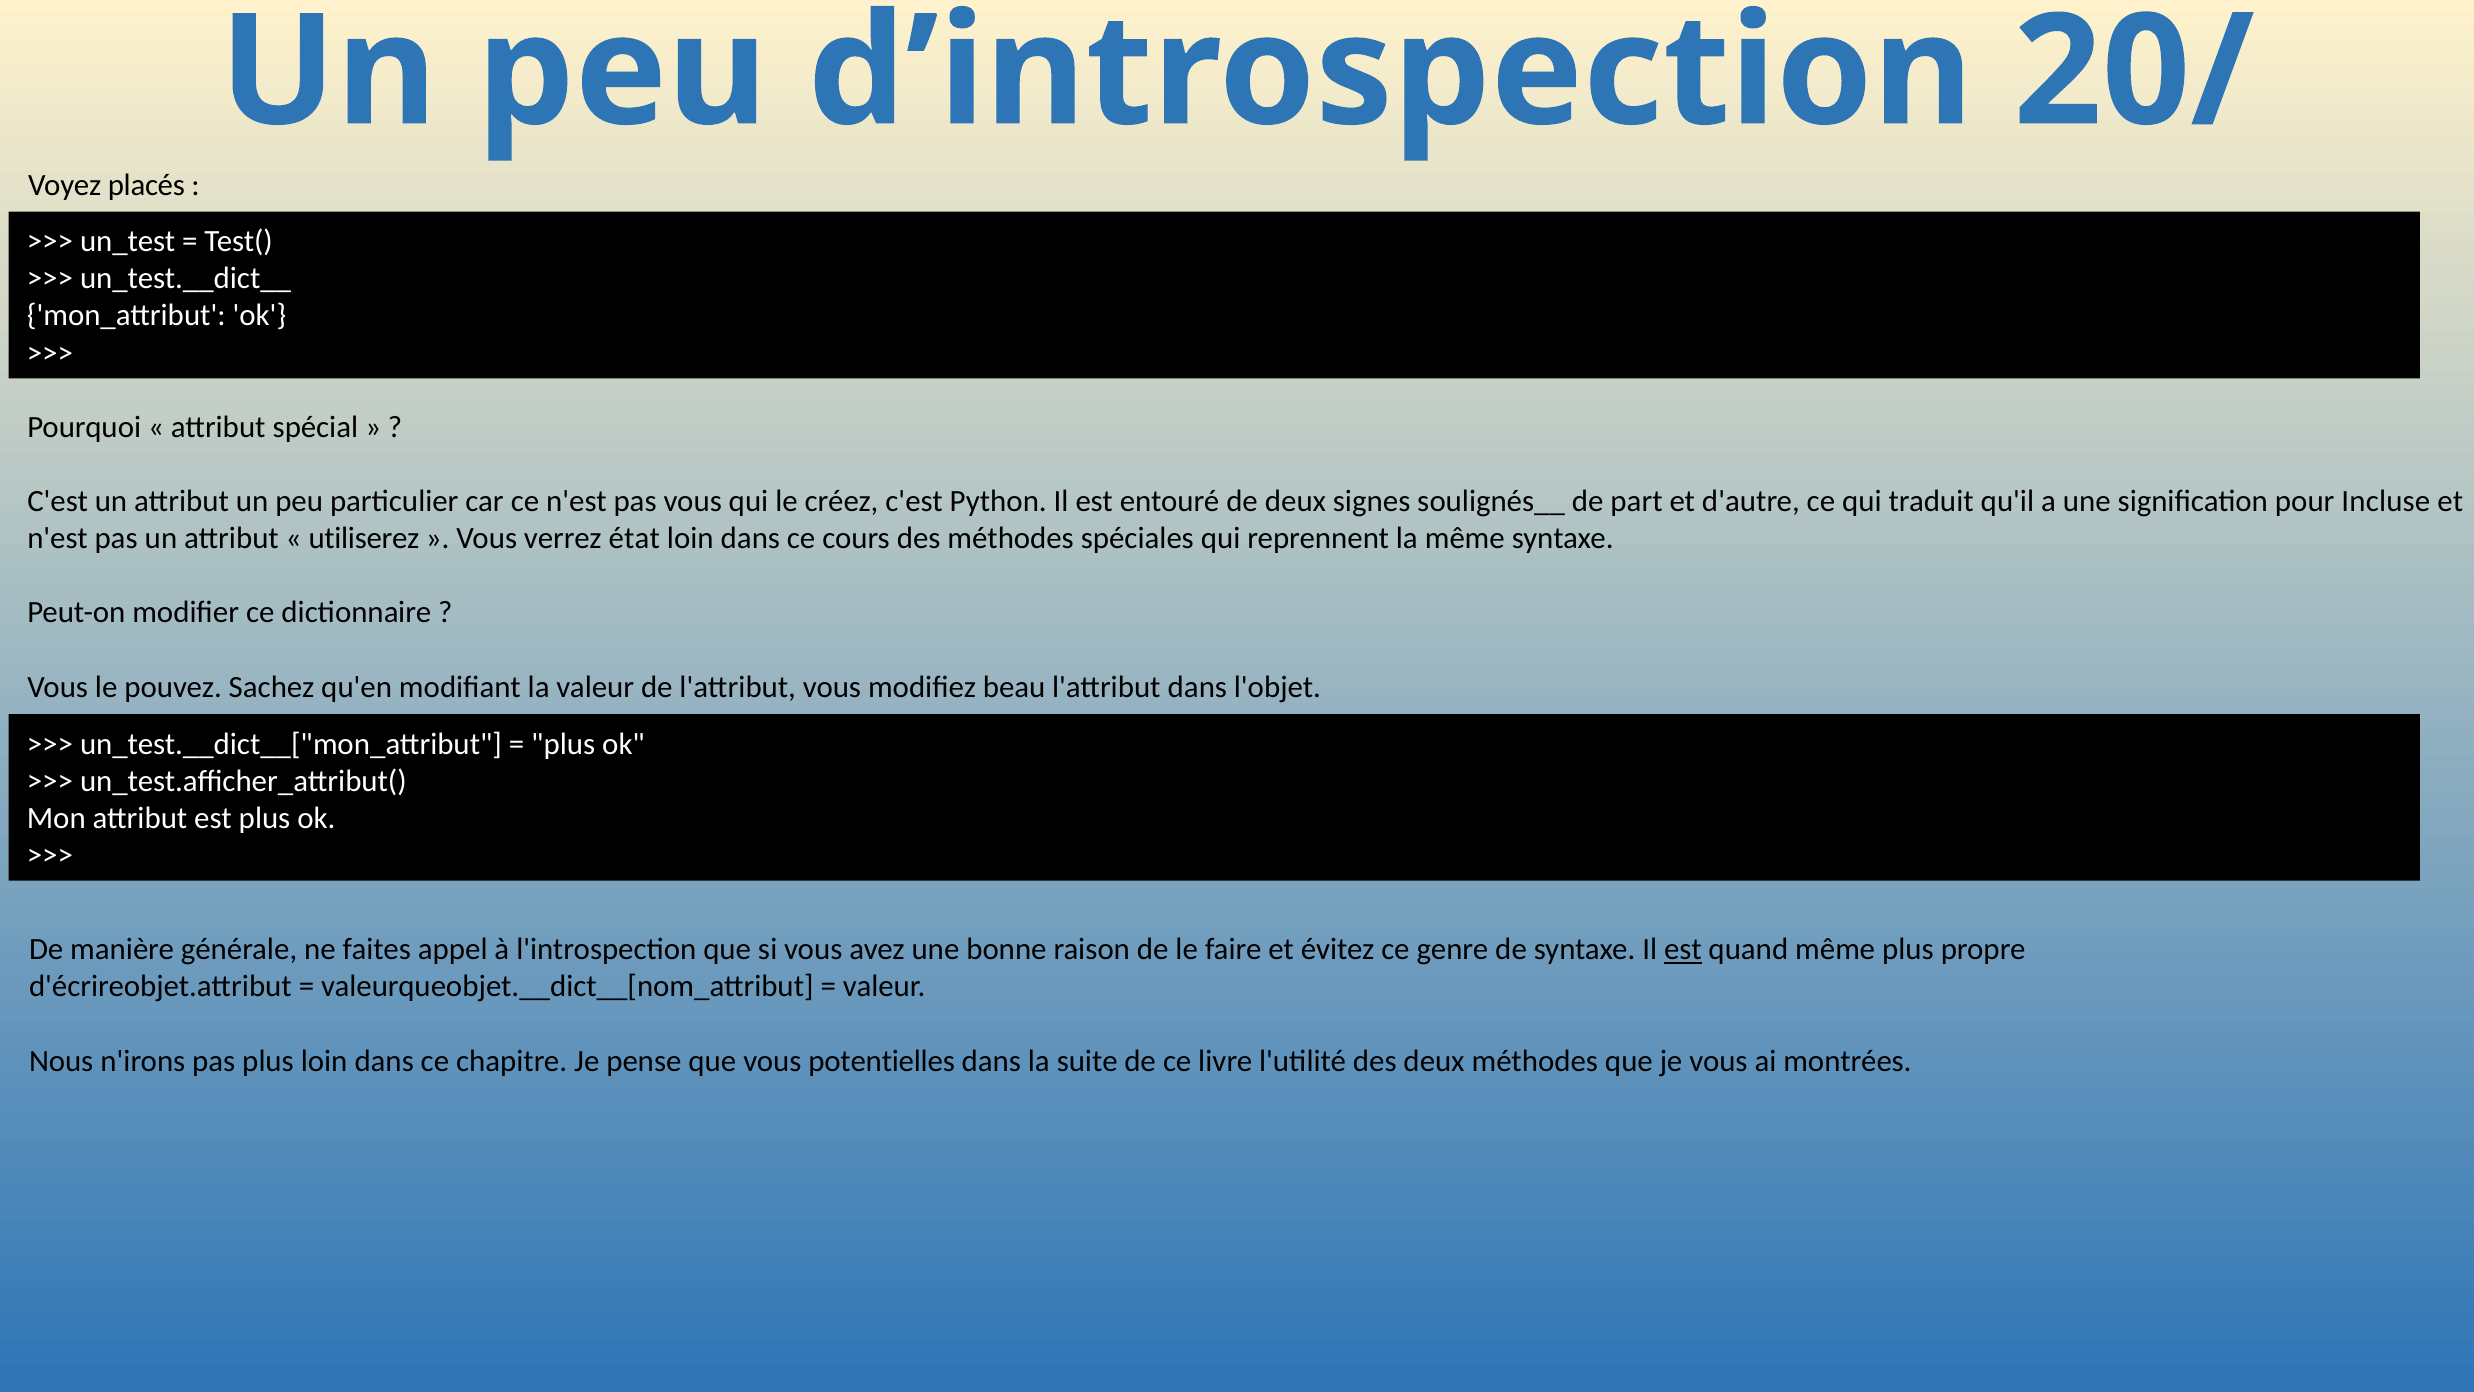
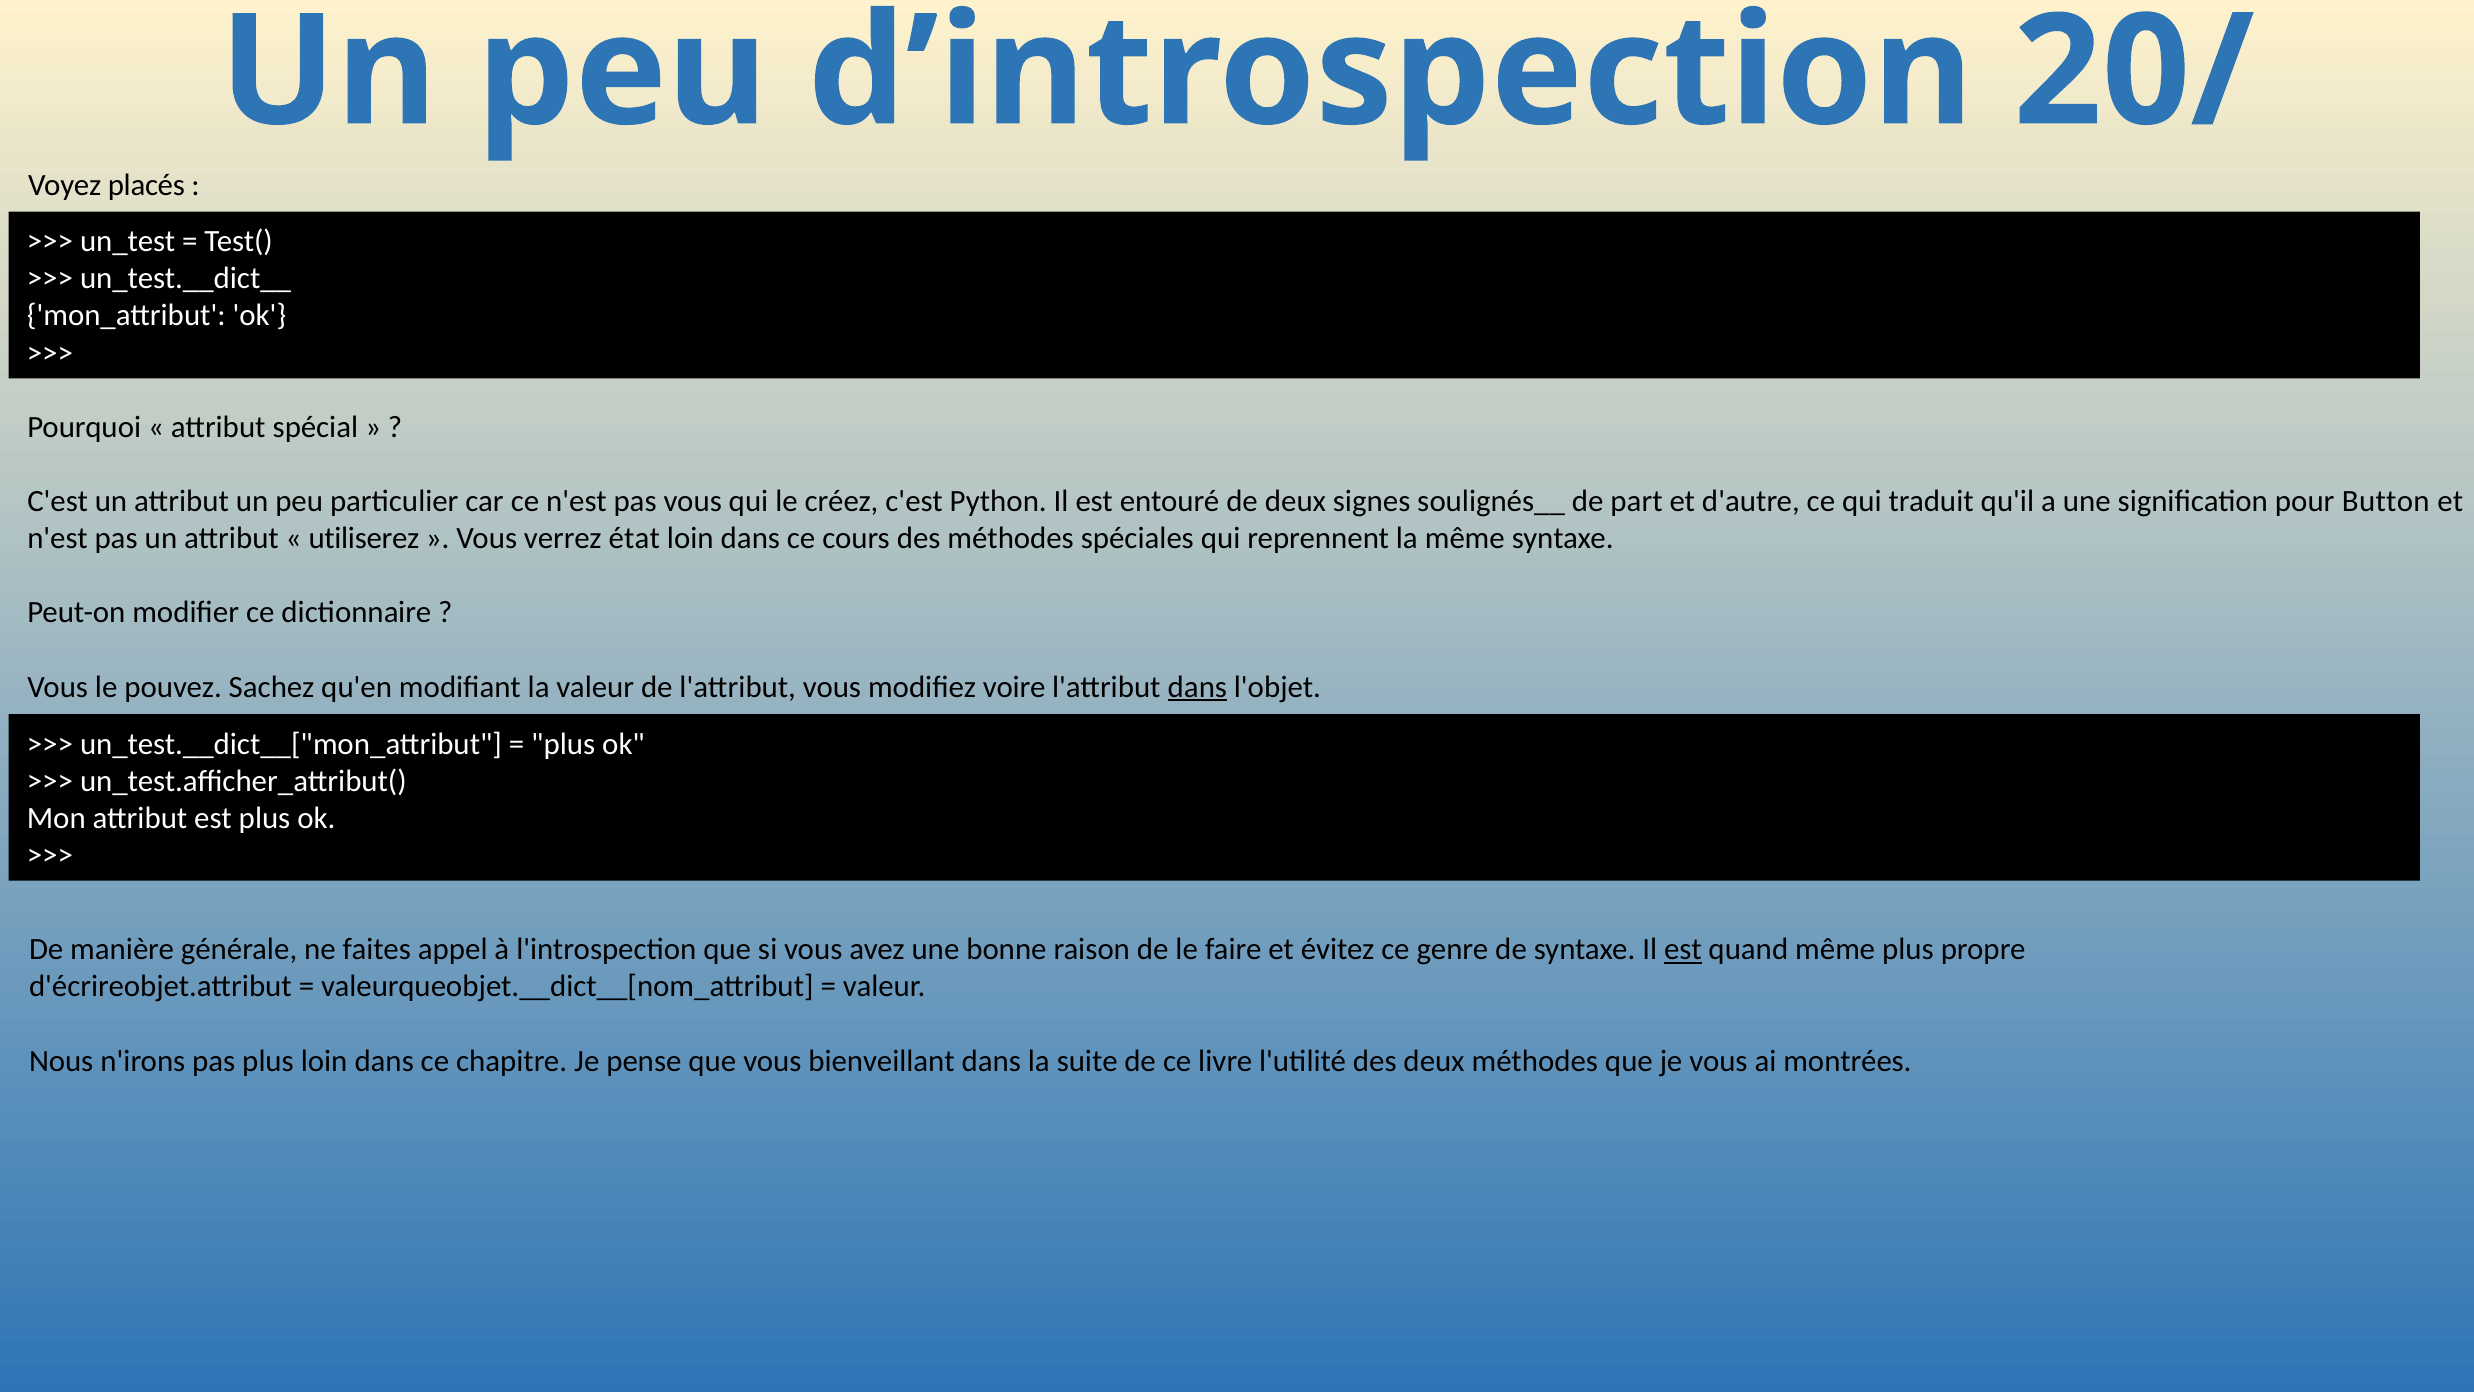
Incluse: Incluse -> Button (2386, 501)
beau: beau -> voire (1014, 687)
dans underline: none -> present (1197, 687)
potentielles: potentielles -> bienveillant (882, 1061)
